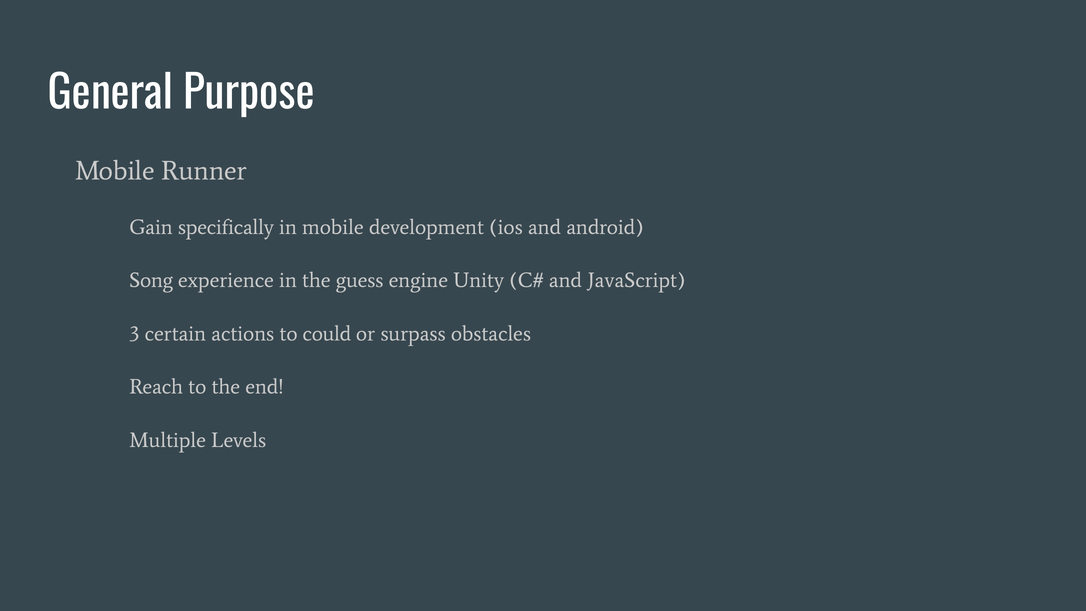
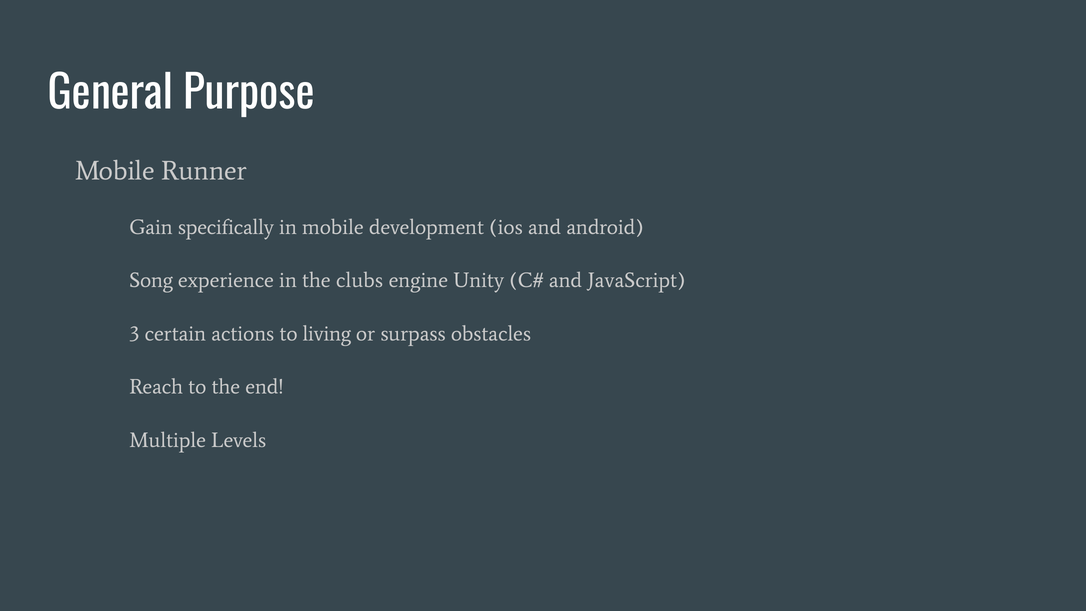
guess: guess -> clubs (360, 280)
could: could -> living (327, 334)
